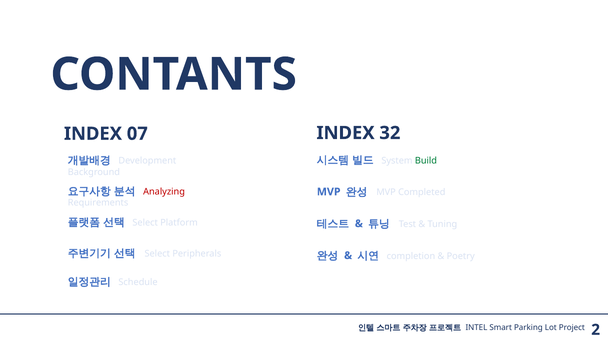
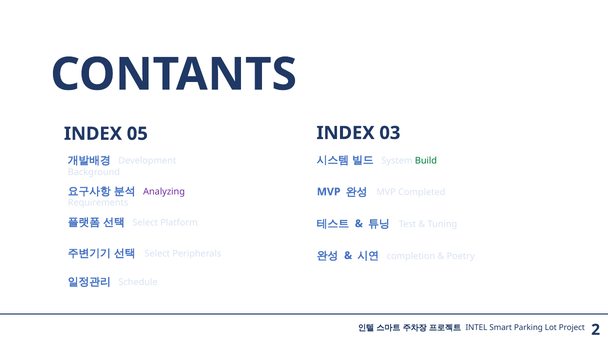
32: 32 -> 03 (390, 133)
07: 07 -> 05 (137, 134)
Analyzing colour: red -> purple (164, 192)
